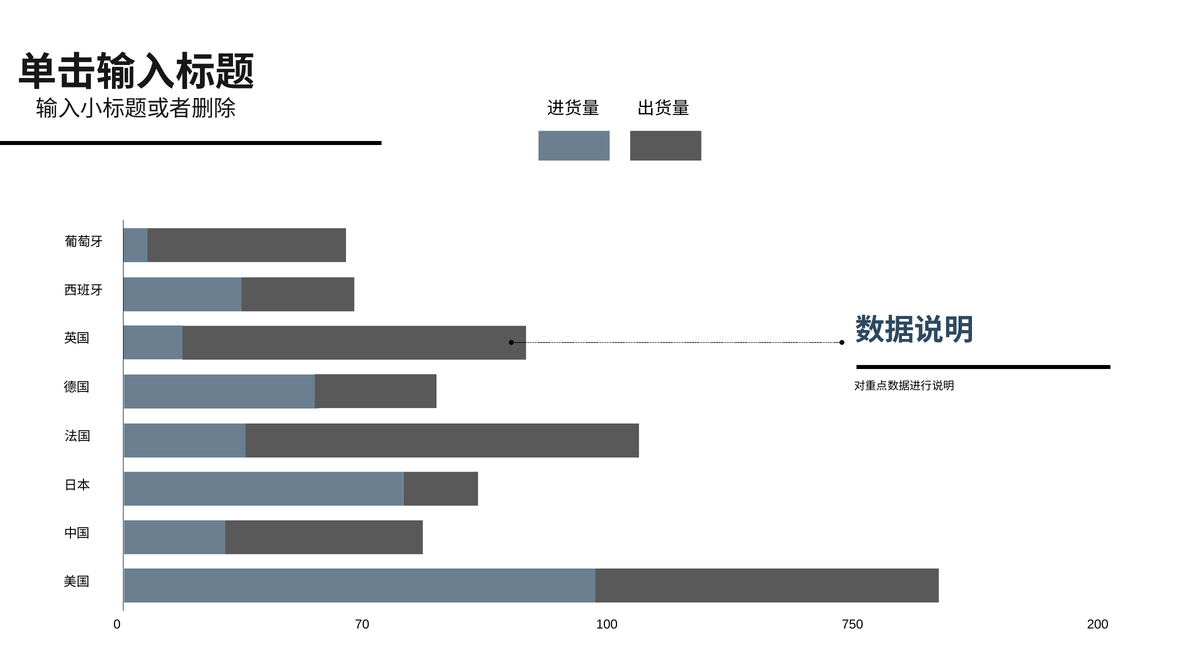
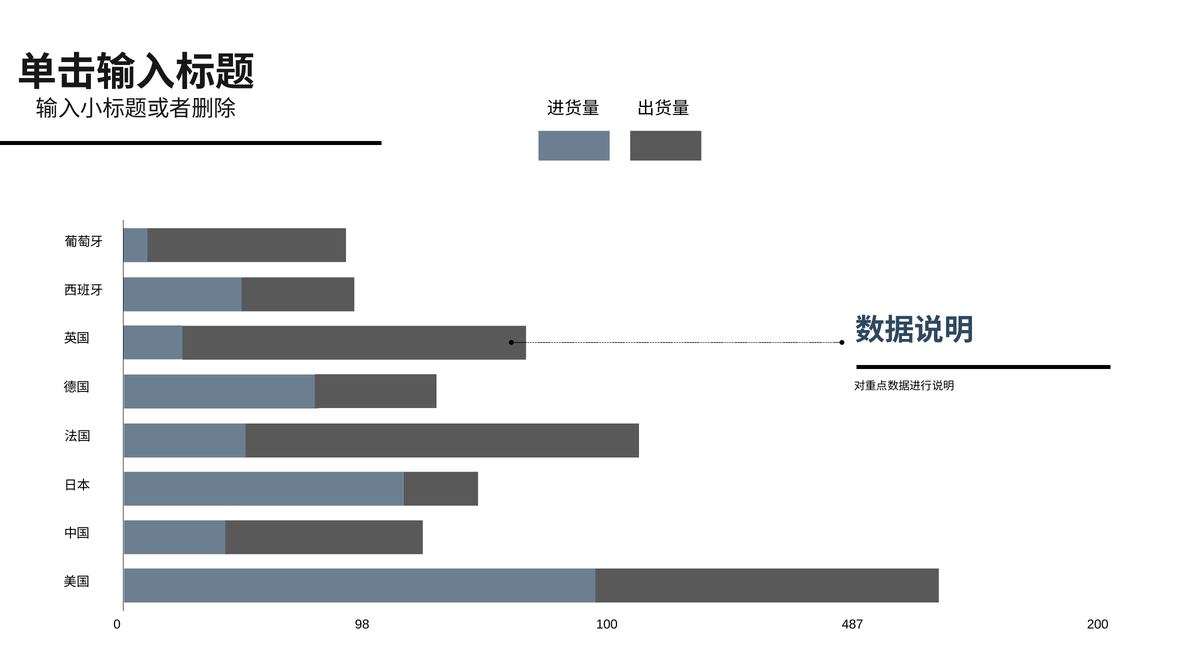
70: 70 -> 98 (362, 625)
750: 750 -> 487 (853, 625)
